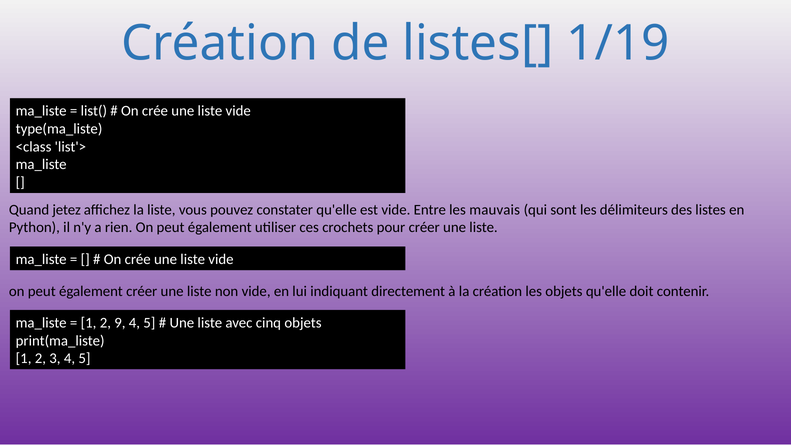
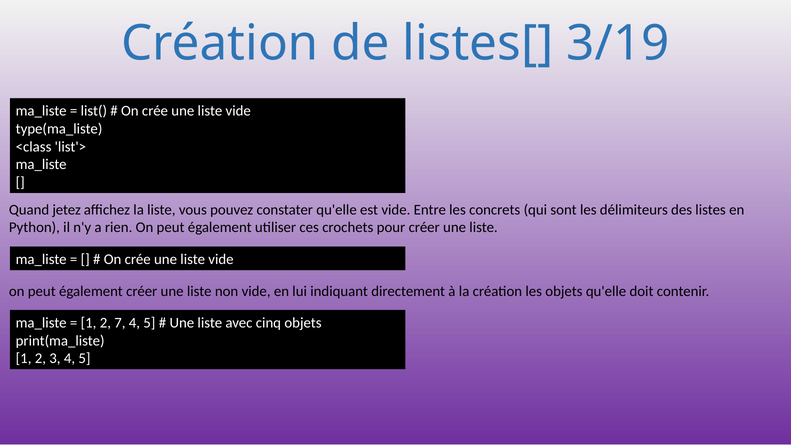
1/19: 1/19 -> 3/19 (618, 43)
mauvais: mauvais -> concrets (495, 210)
9: 9 -> 7 (120, 323)
